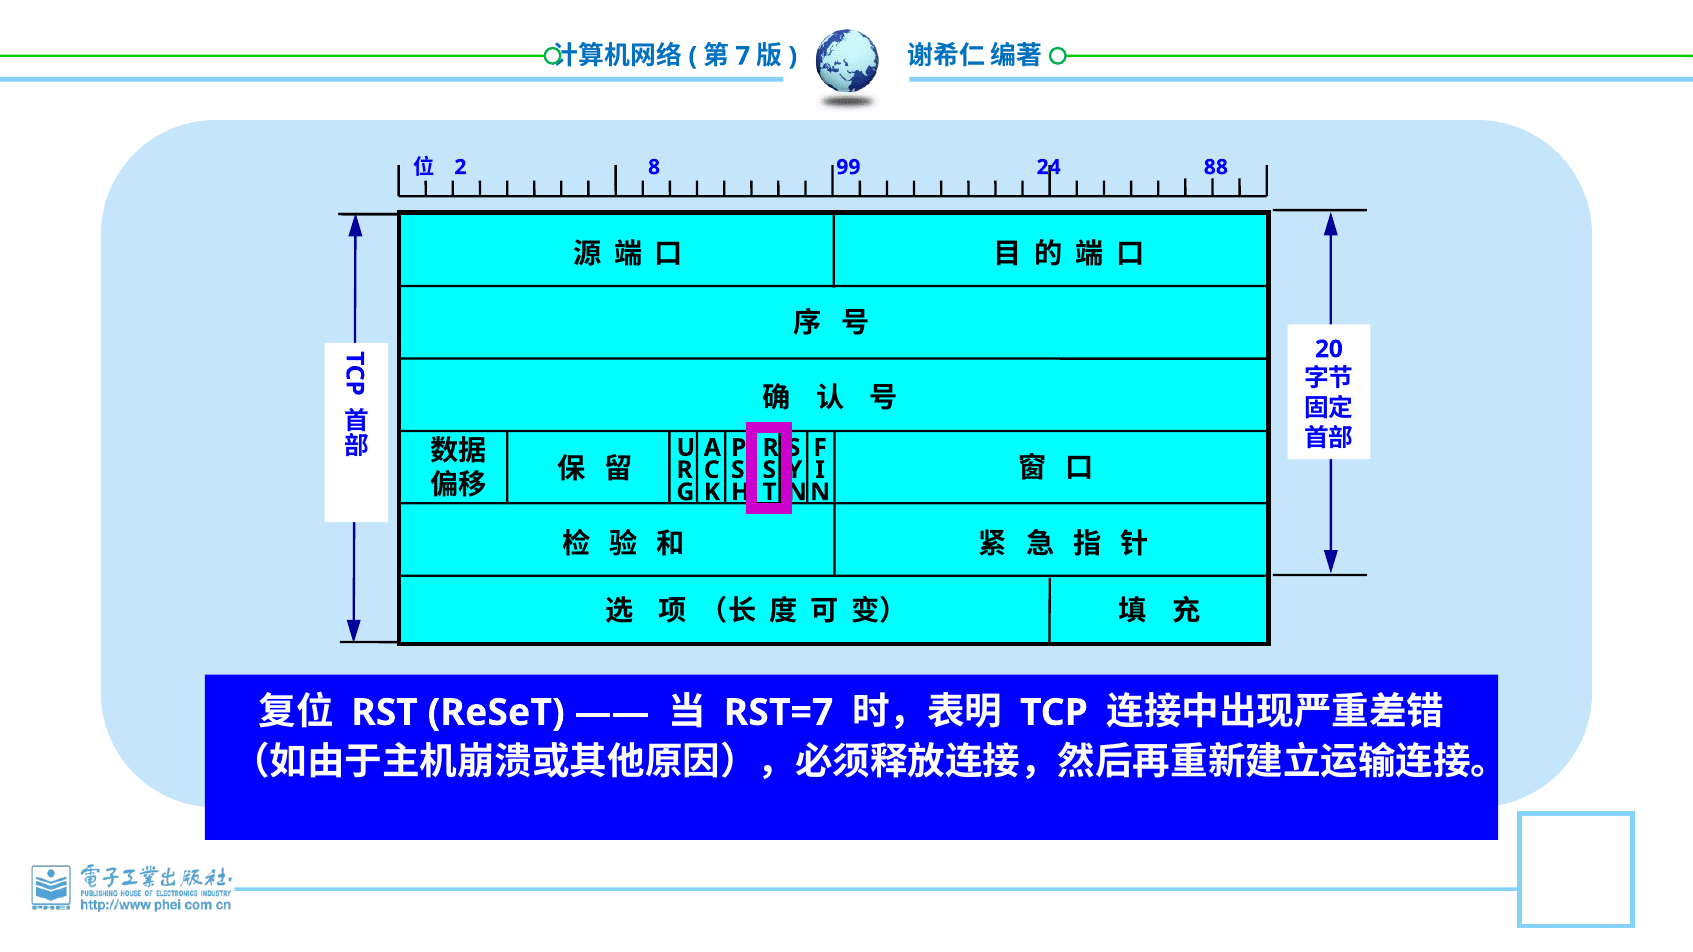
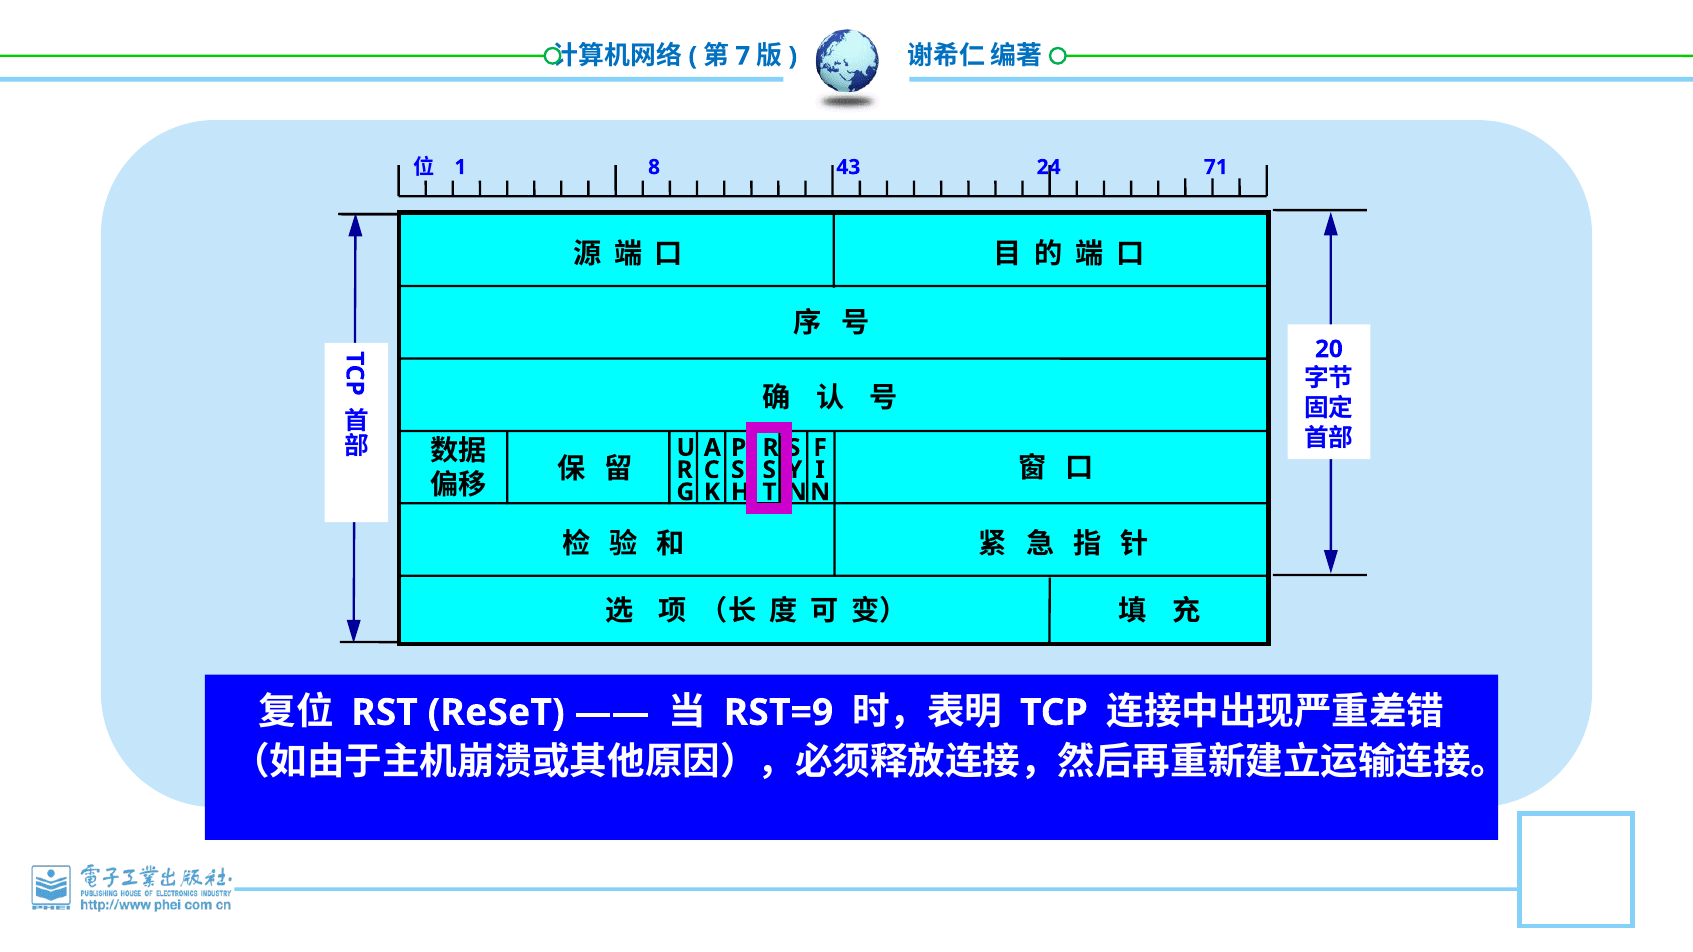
2: 2 -> 1 (460, 167)
99: 99 -> 43 (848, 167)
88: 88 -> 71 (1216, 167)
RST=7: RST=7 -> RST=9 (778, 713)
